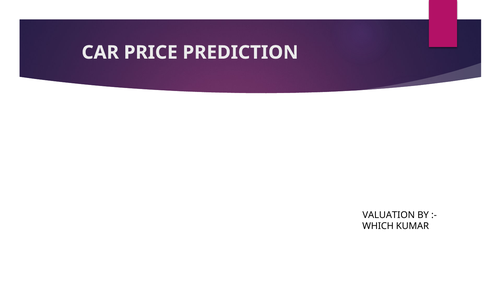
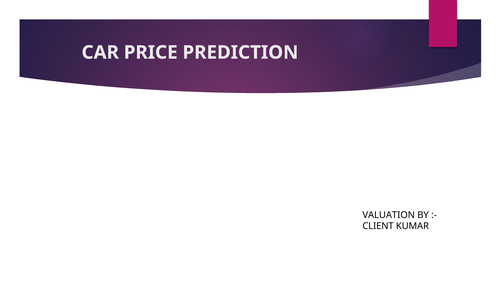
WHICH: WHICH -> CLIENT (378, 226)
